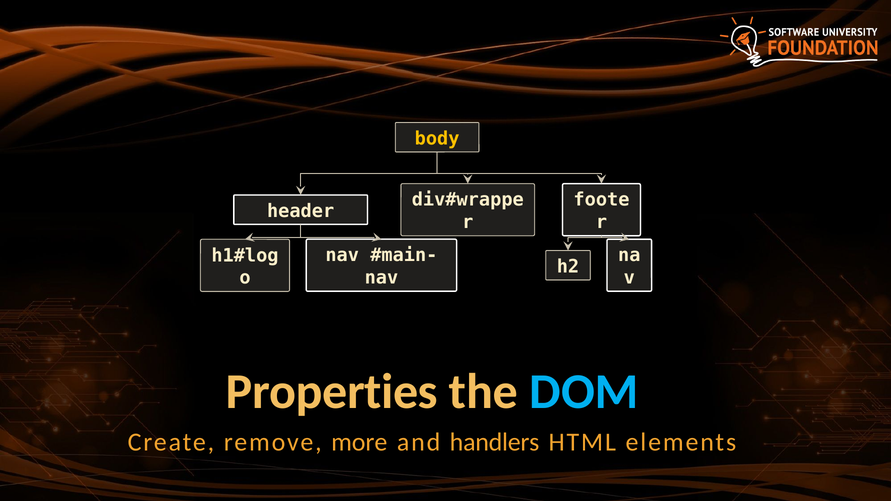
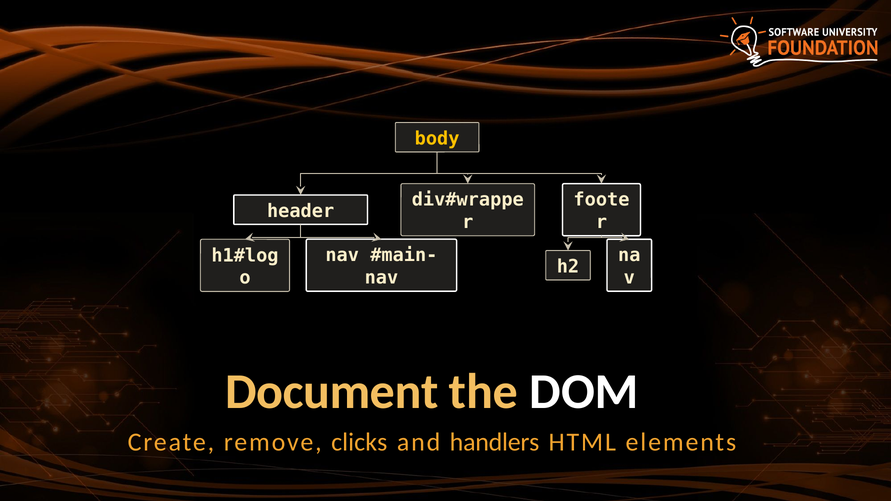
Properties: Properties -> Document (332, 392)
DOM colour: light blue -> white (584, 392)
more: more -> clicks (359, 442)
